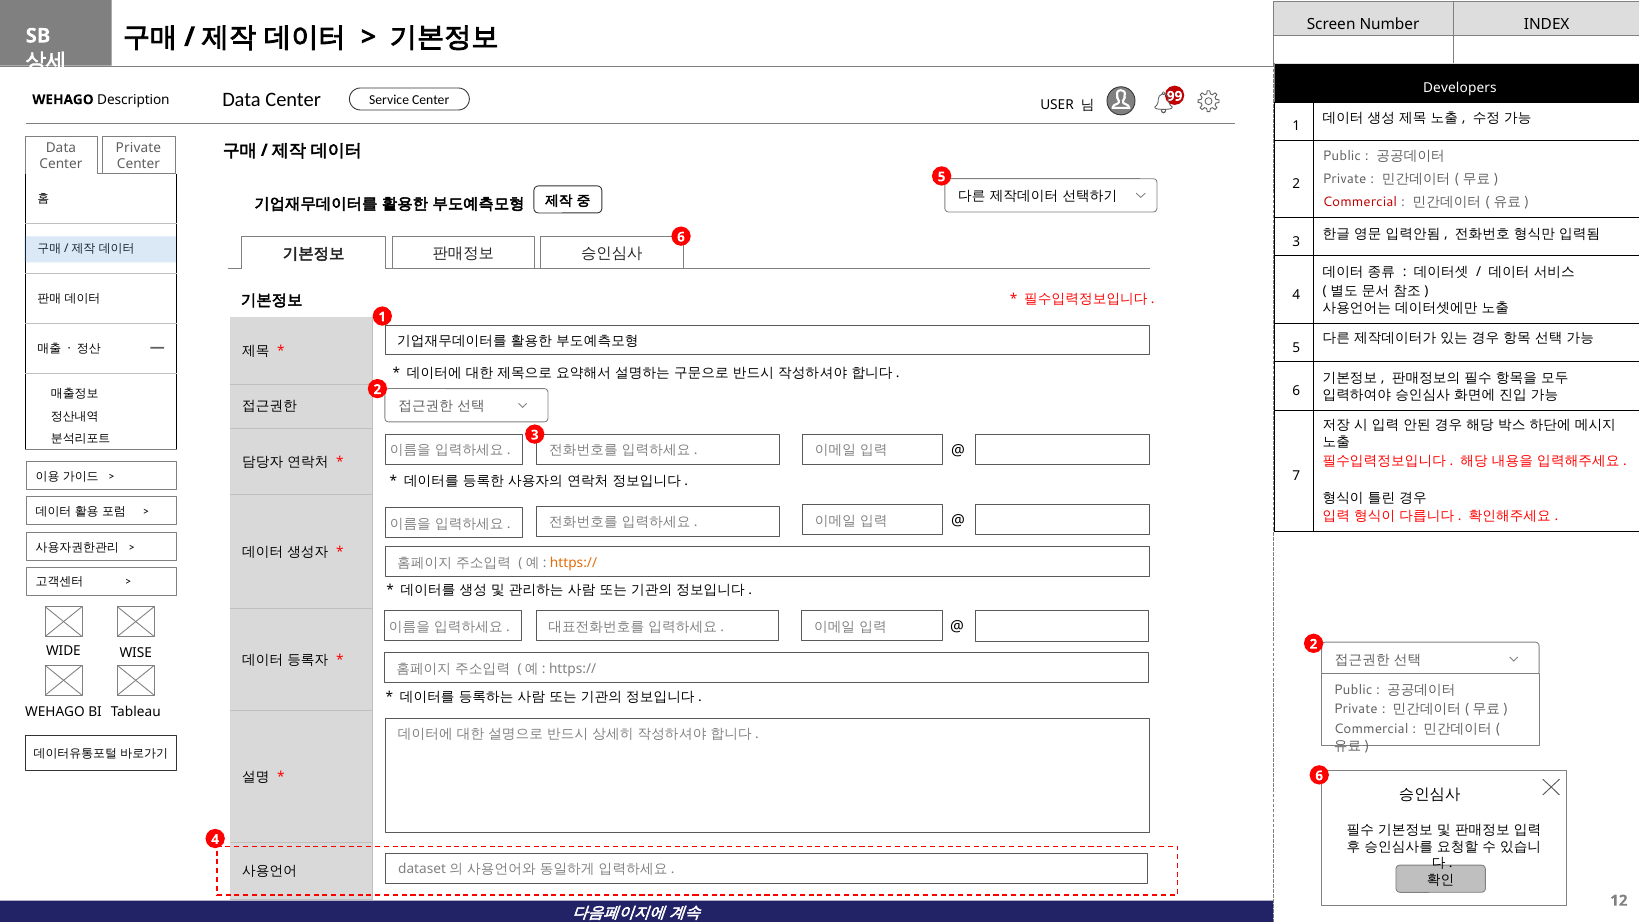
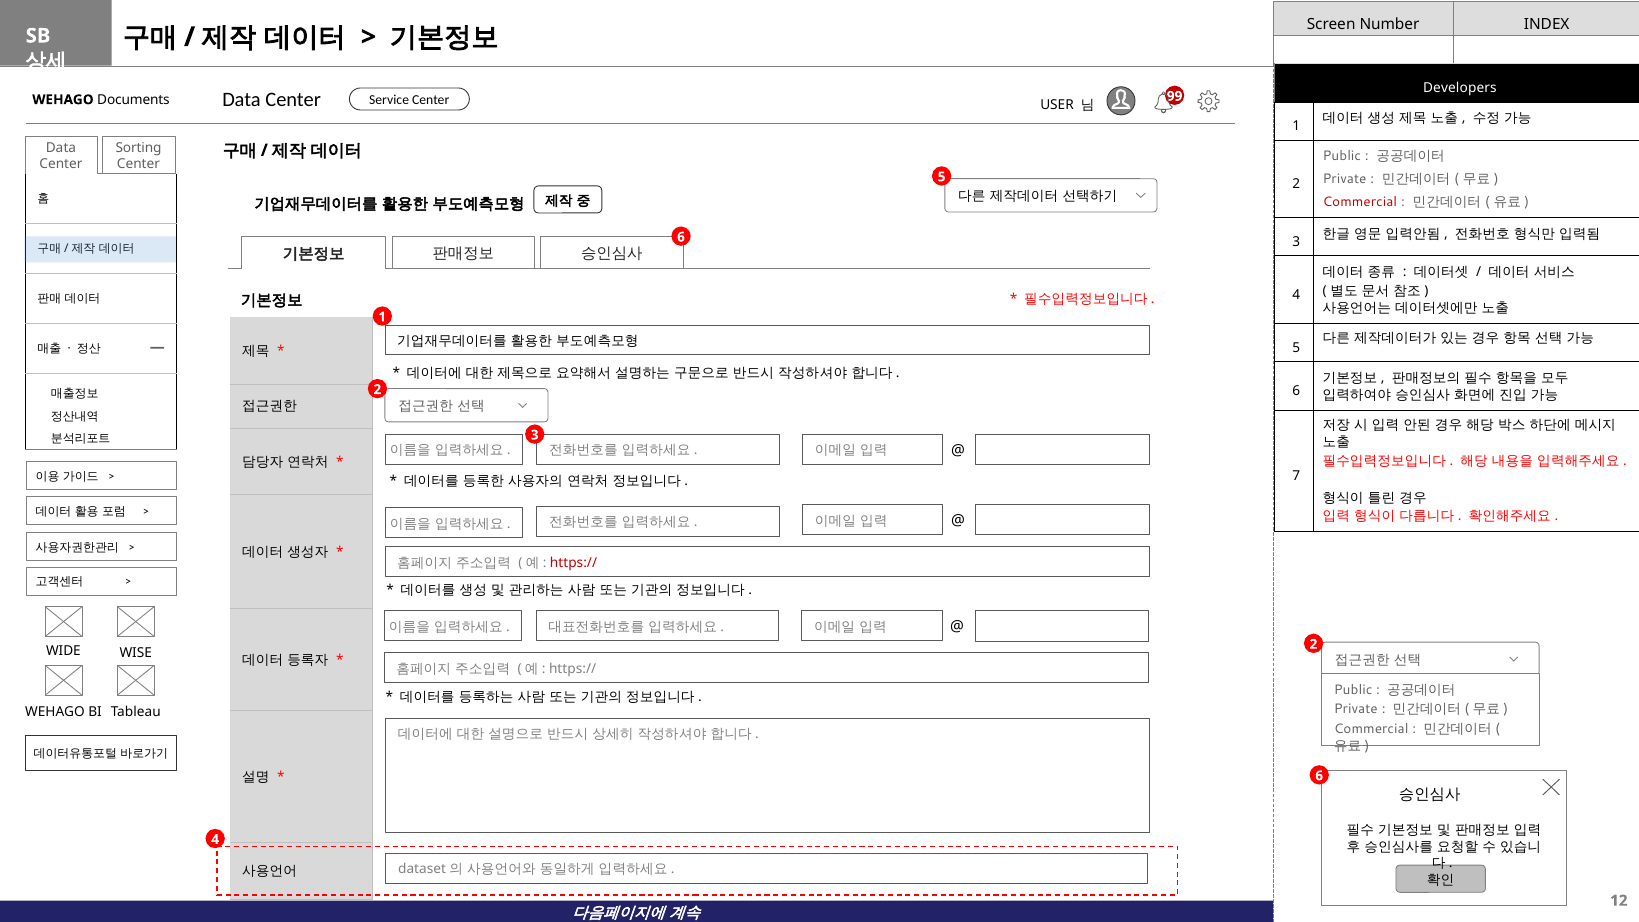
Description: Description -> Documents (133, 100)
Private: Private -> Sorting (139, 148)
https:// colour: orange -> red (574, 562)
